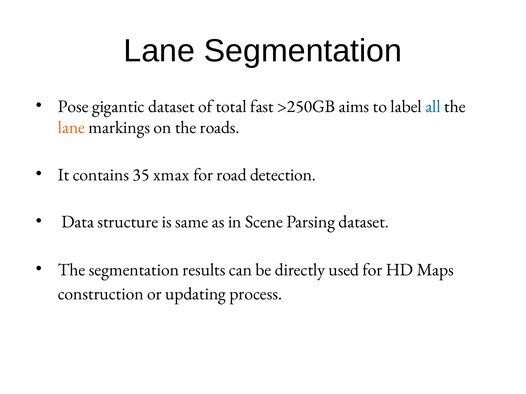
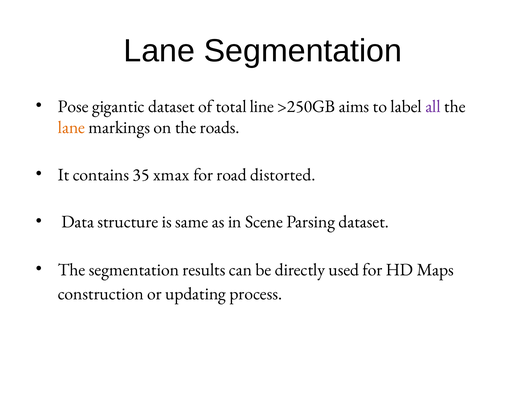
fast: fast -> line (262, 106)
all colour: blue -> purple (433, 106)
detection: detection -> distorted (283, 175)
